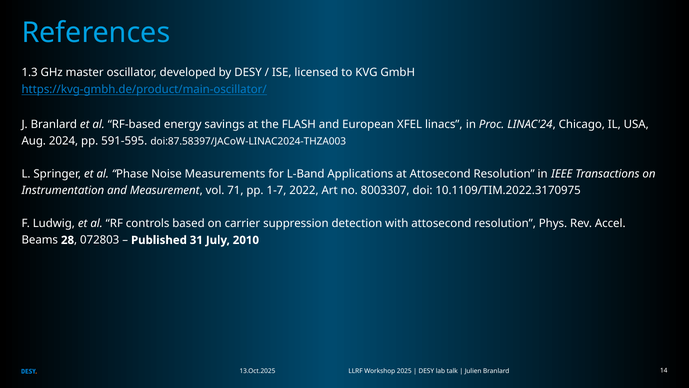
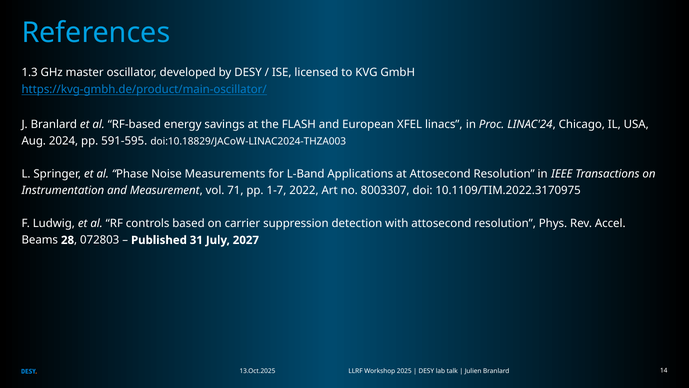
doi:87.58397/JACoW-LINAC2024-THZA003: doi:87.58397/JACoW-LINAC2024-THZA003 -> doi:10.18829/JACoW-LINAC2024-THZA003 (248, 141)
2010: 2010 -> 2027 (246, 240)
